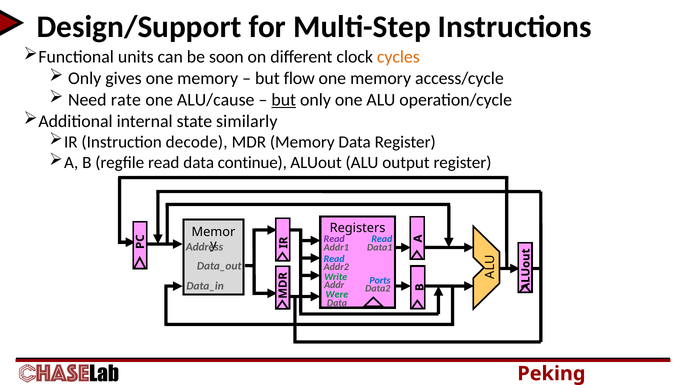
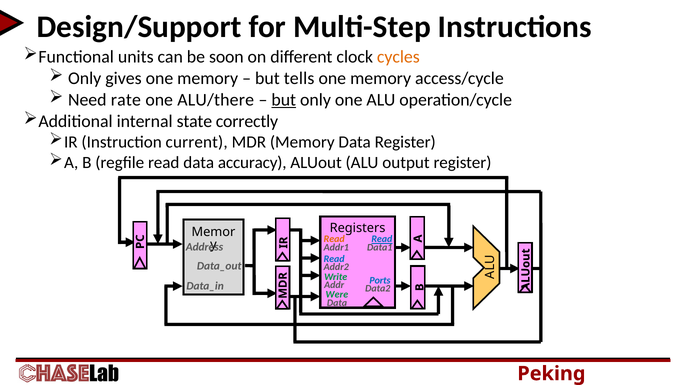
flow: flow -> tells (299, 78)
ALU/cause: ALU/cause -> ALU/there (216, 100)
similarly: similarly -> correctly (247, 121)
decode: decode -> current (197, 142)
continue: continue -> accuracy (252, 162)
Read colour: purple -> orange (334, 239)
Read underline: none -> present (382, 239)
